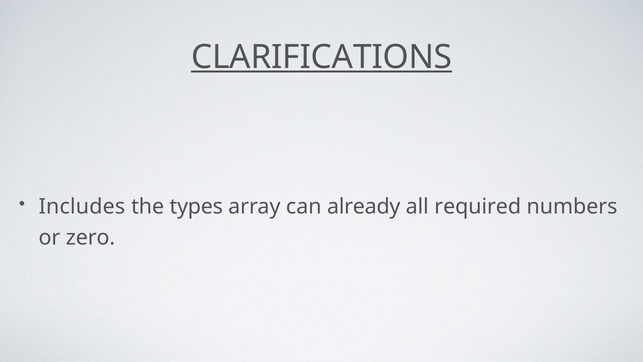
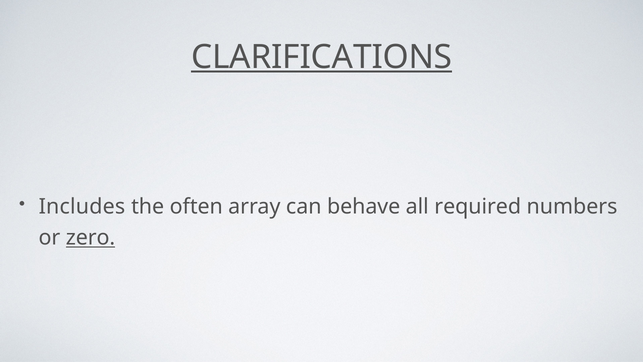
types: types -> often (196, 207)
already: already -> behave (364, 207)
zero underline: none -> present (91, 238)
